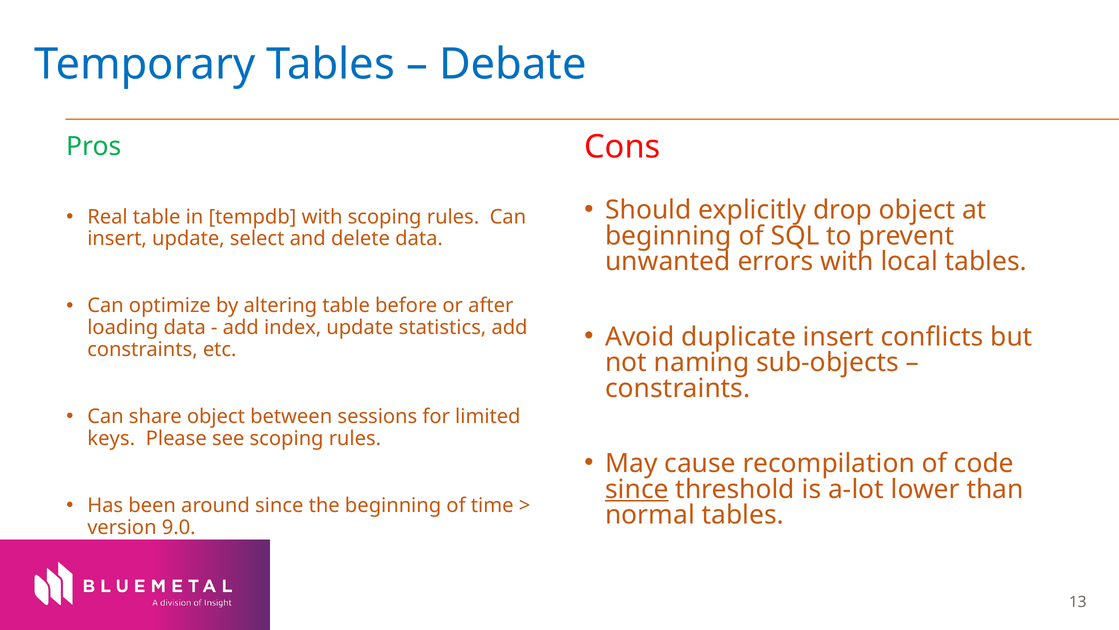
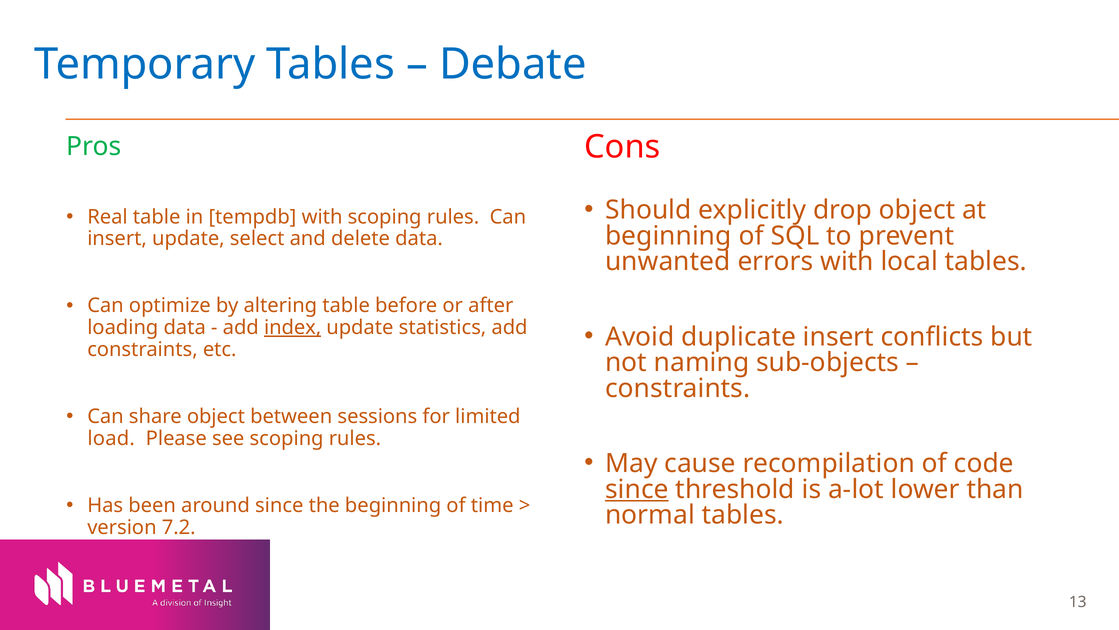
index underline: none -> present (293, 327)
keys: keys -> load (111, 438)
9.0: 9.0 -> 7.2 (179, 527)
